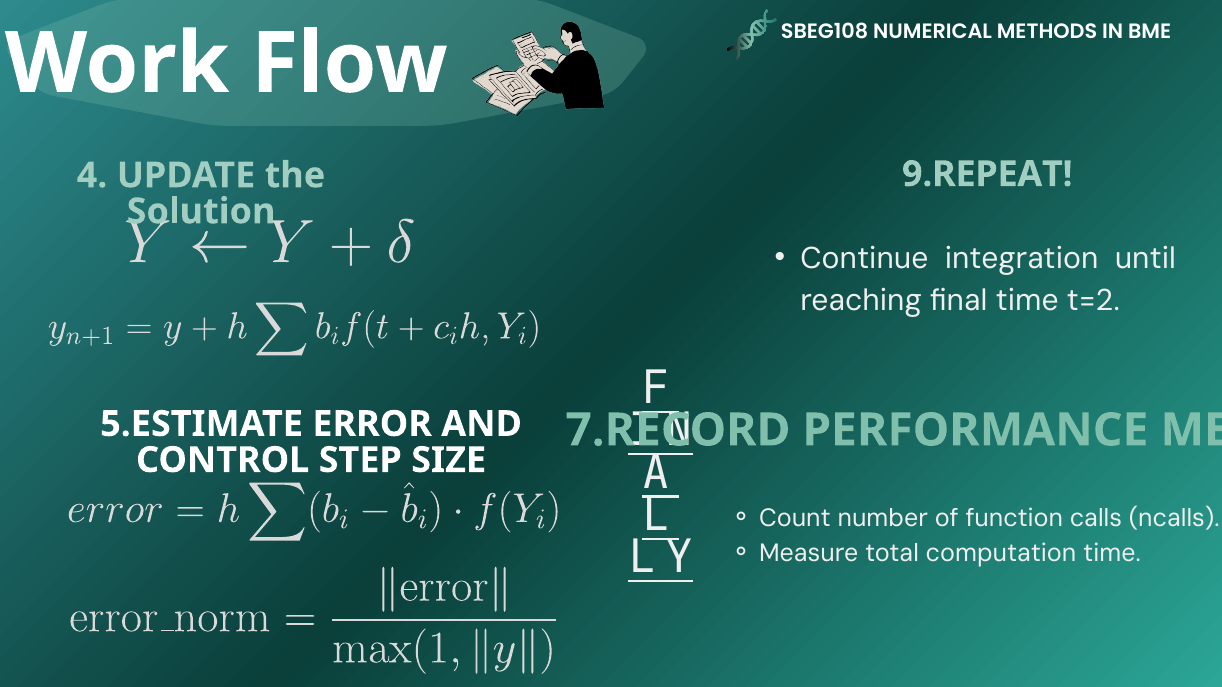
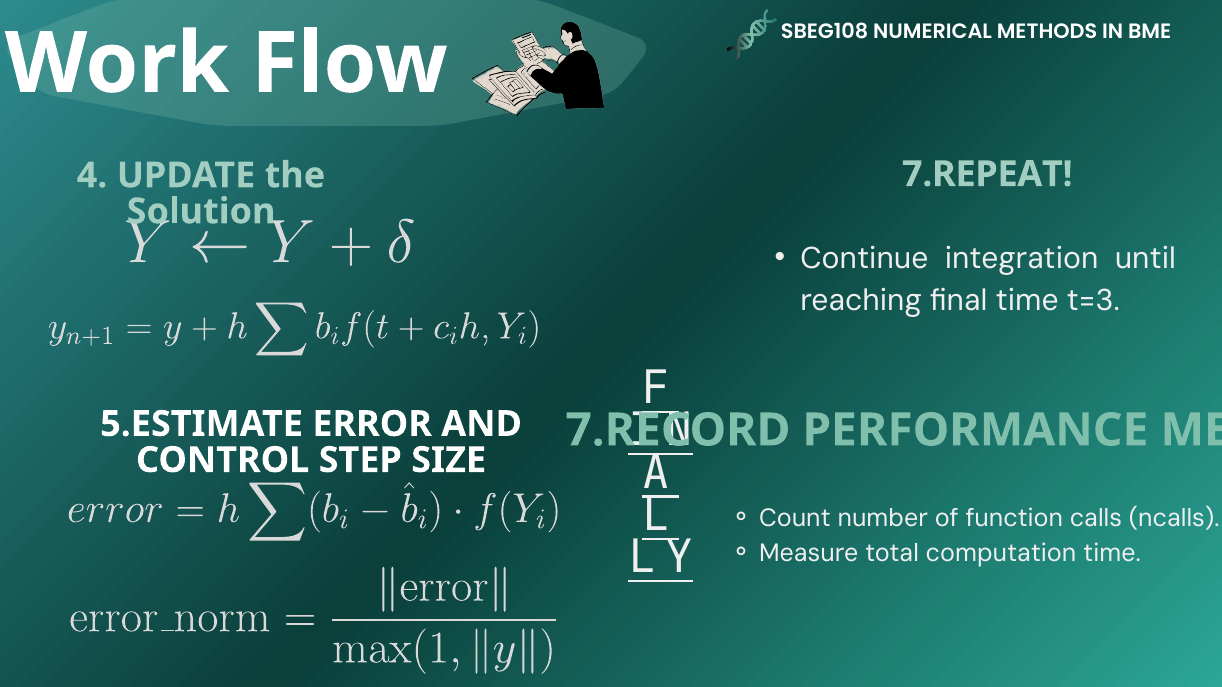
9.REPEAT: 9.REPEAT -> 7.REPEAT (987, 174)
t=2: t=2 -> t=3 (1093, 301)
